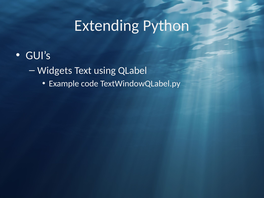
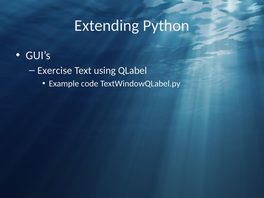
Widgets: Widgets -> Exercise (55, 71)
